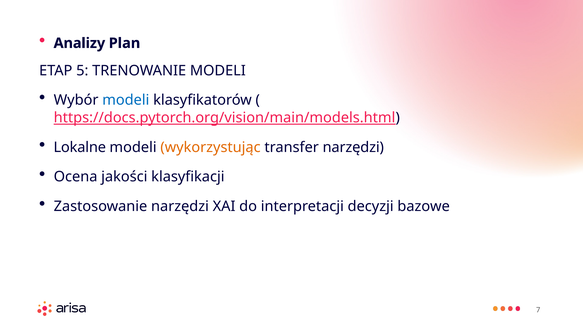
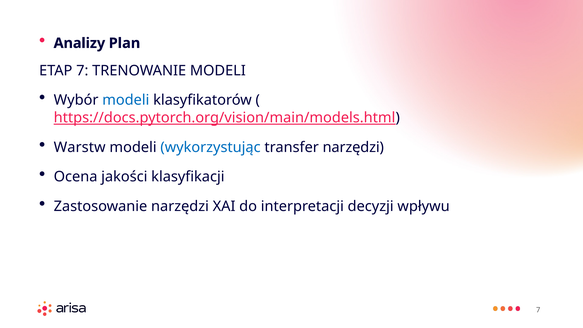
ETAP 5: 5 -> 7 (82, 71)
Lokalne: Lokalne -> Warstw (80, 147)
wykorzystując colour: orange -> blue (211, 147)
bazowe: bazowe -> wpływu (424, 206)
